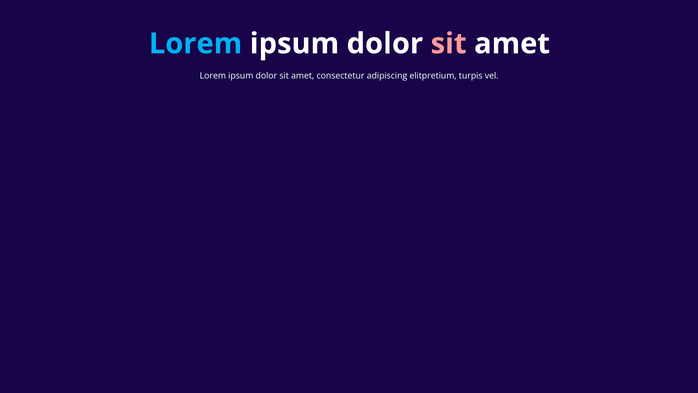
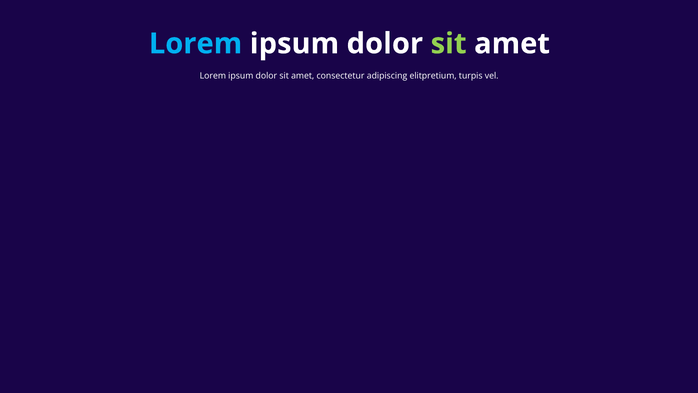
sit colour: pink -> light green (449, 44)
